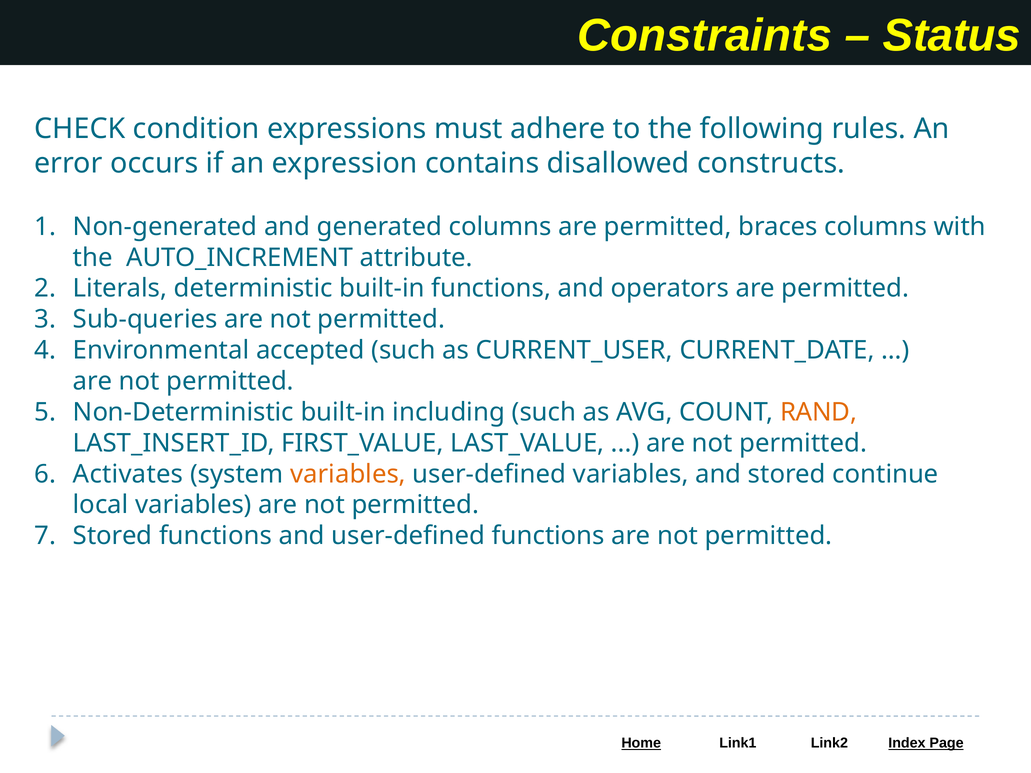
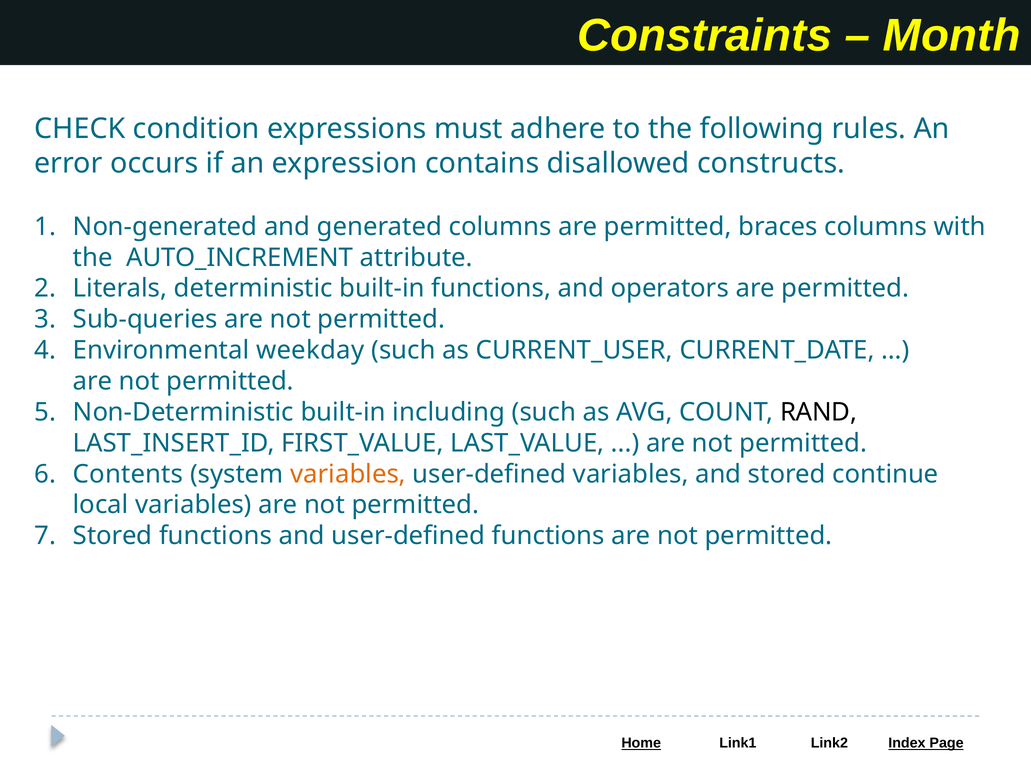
Status: Status -> Month (952, 36)
accepted: accepted -> weekday (310, 350)
RAND colour: orange -> black (819, 412)
Activates: Activates -> Contents (128, 474)
